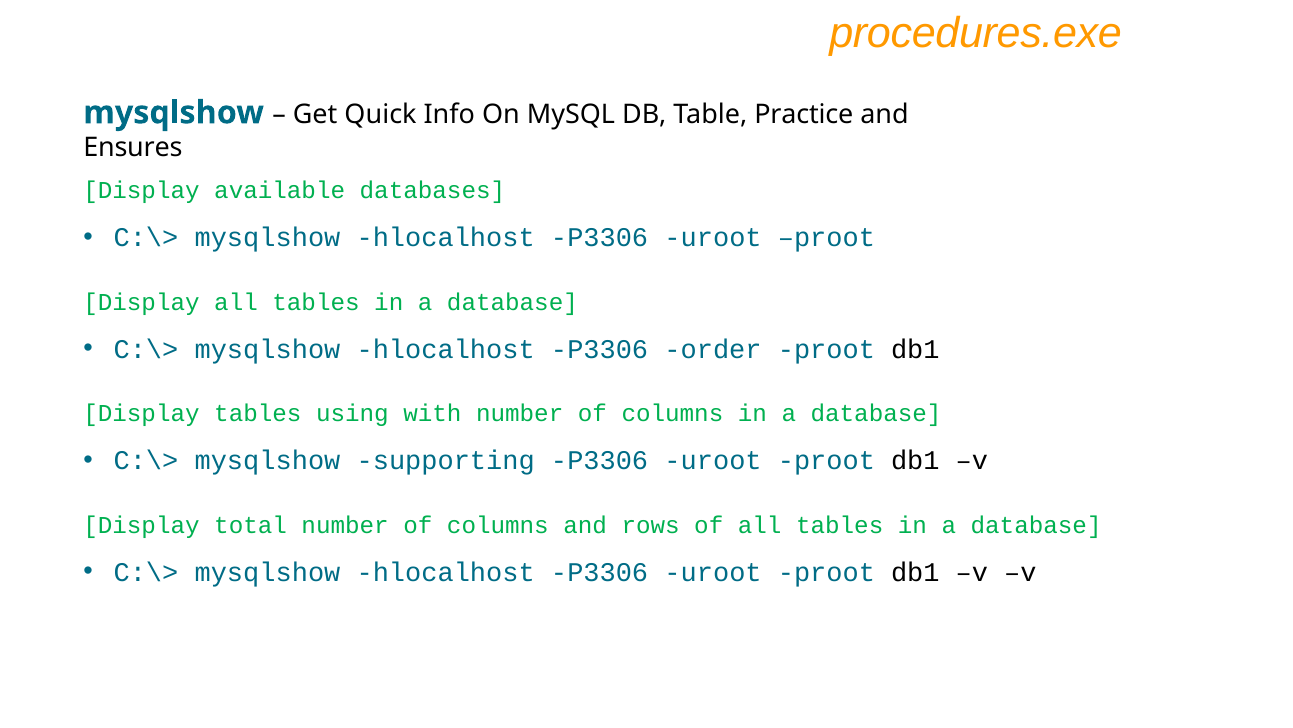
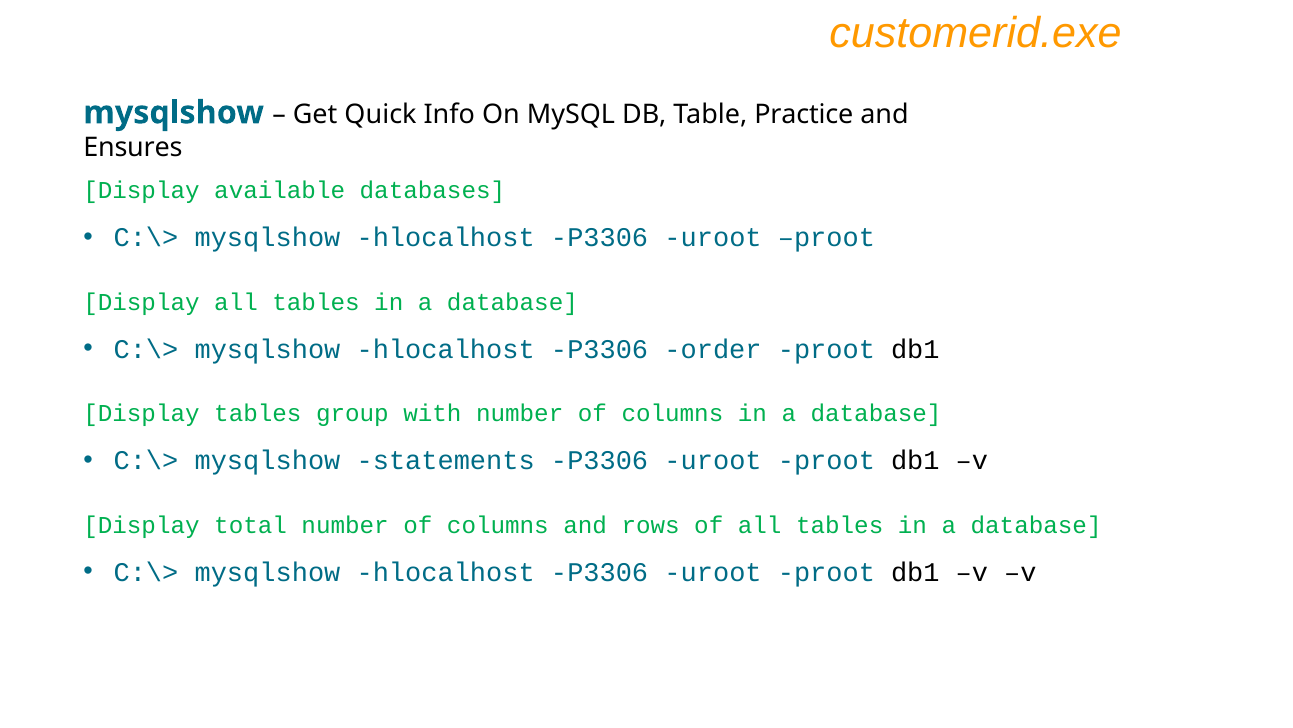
procedures.exe: procedures.exe -> customerid.exe (975, 34)
using: using -> group (352, 413)
supporting: supporting -> statements (446, 460)
